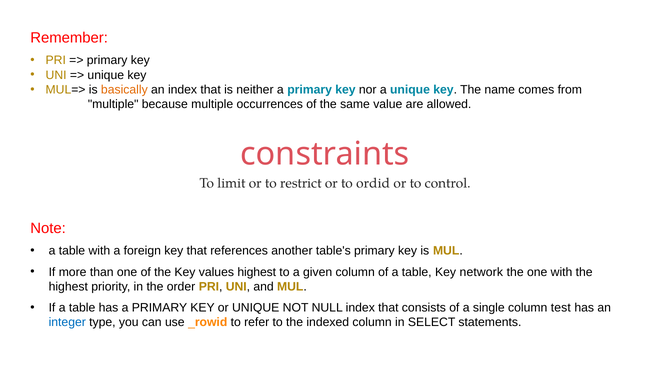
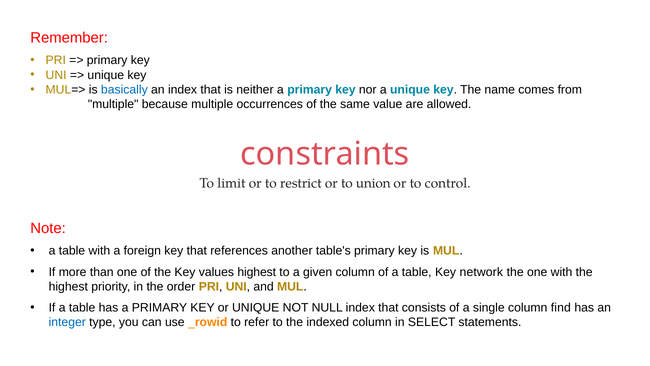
basically colour: orange -> blue (124, 90)
ordid: ordid -> union (373, 183)
test: test -> find (561, 308)
